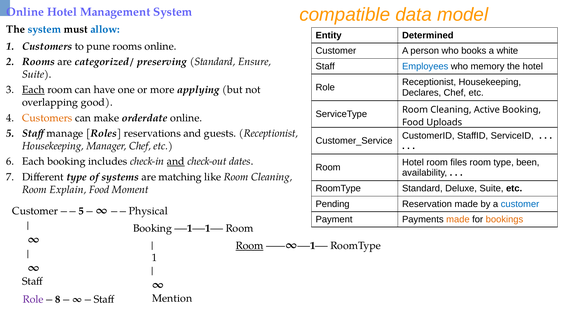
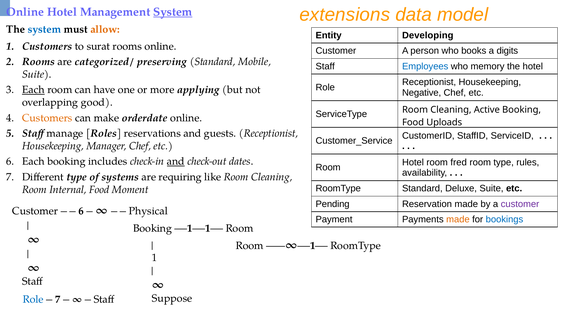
compatible: compatible -> extensions (345, 15)
System underline: none -> present (173, 12)
allow colour: blue -> orange (105, 30)
Determined: Determined -> Developing (428, 35)
pune: pune -> surat (98, 46)
white: white -> digits (507, 51)
Ensure: Ensure -> Mobile (255, 62)
Declares: Declares -> Negative (422, 93)
files: files -> fred (459, 163)
been: been -> rules (528, 163)
matching: matching -> requiring (180, 177)
Explain: Explain -> Internal (68, 190)
customer colour: blue -> purple (520, 204)
5: 5 -> 6 (81, 211)
bookings colour: orange -> blue (504, 220)
Room underline: present -> none (250, 246)
Mention: Mention -> Suppose (172, 299)
Role colour: purple -> blue (33, 300)
8: 8 -> 7 (58, 300)
